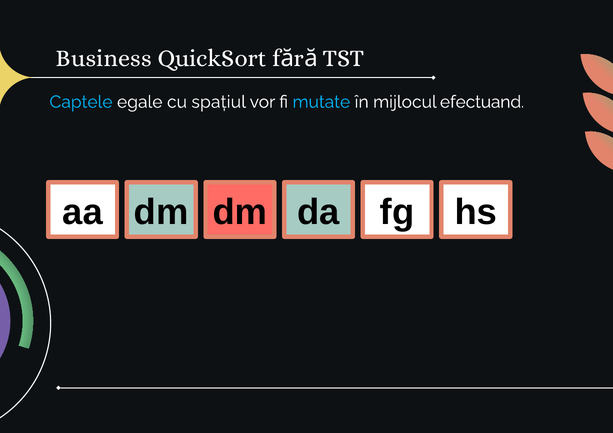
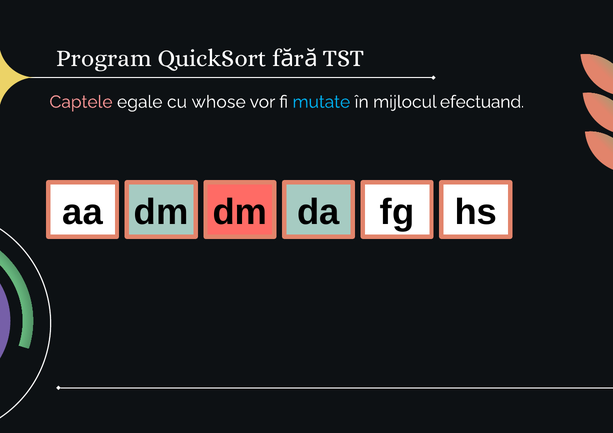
Business: Business -> Program (104, 58)
Captele colour: light blue -> pink (81, 102)
spațiul: spațiul -> whose (219, 102)
